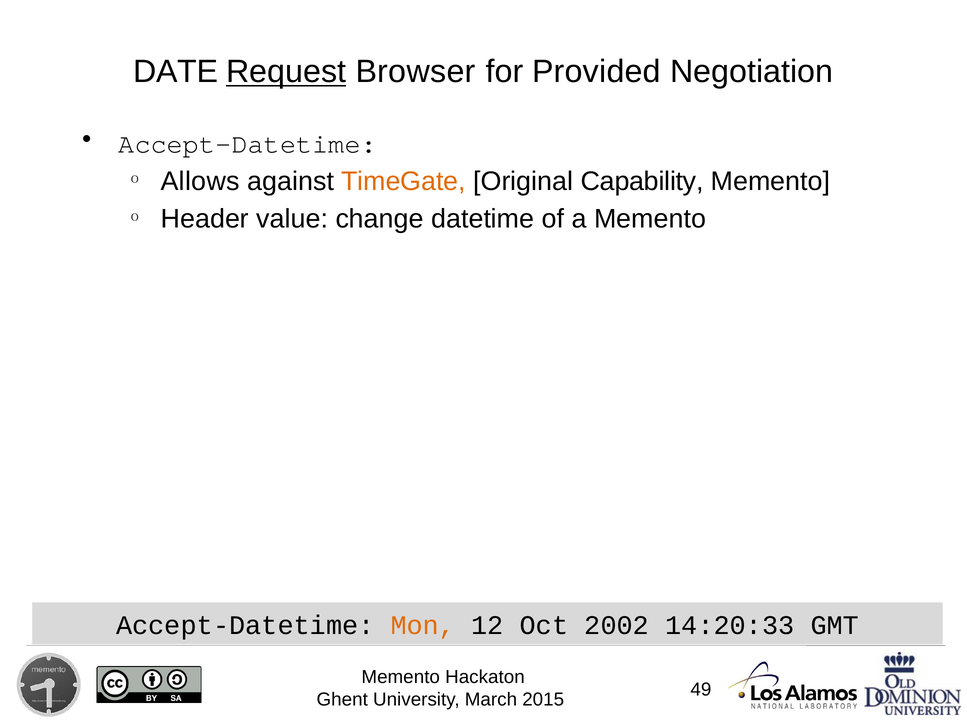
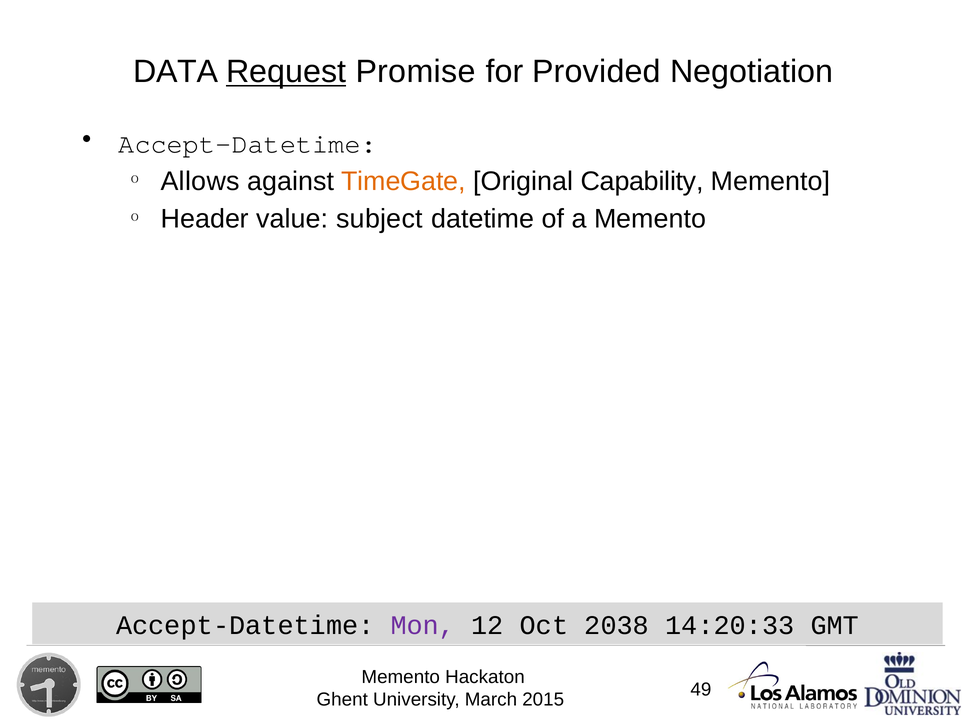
DATE: DATE -> DATA (176, 72)
Browser: Browser -> Promise (416, 72)
change: change -> subject (379, 219)
Mon colour: orange -> purple (423, 625)
2002: 2002 -> 2038 (617, 625)
